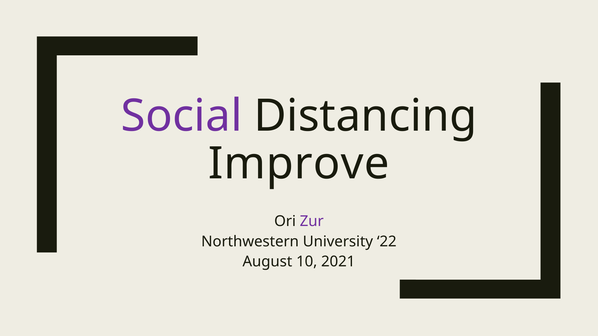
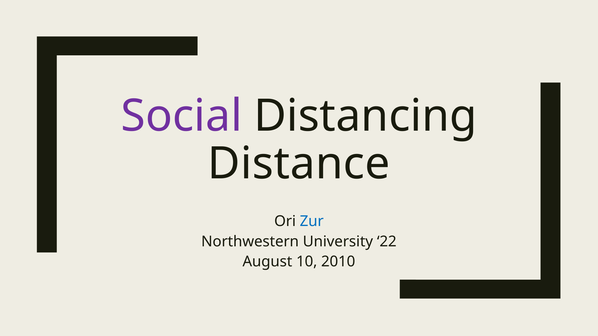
Improve: Improve -> Distance (299, 164)
Zur colour: purple -> blue (312, 222)
2021: 2021 -> 2010 (338, 262)
